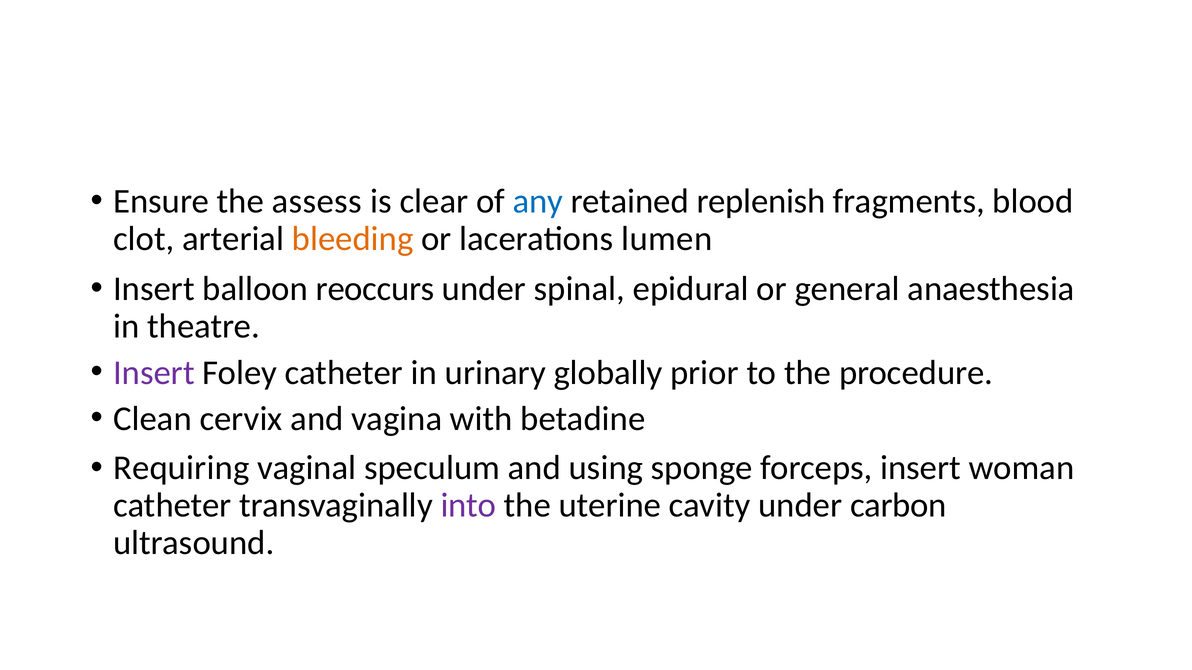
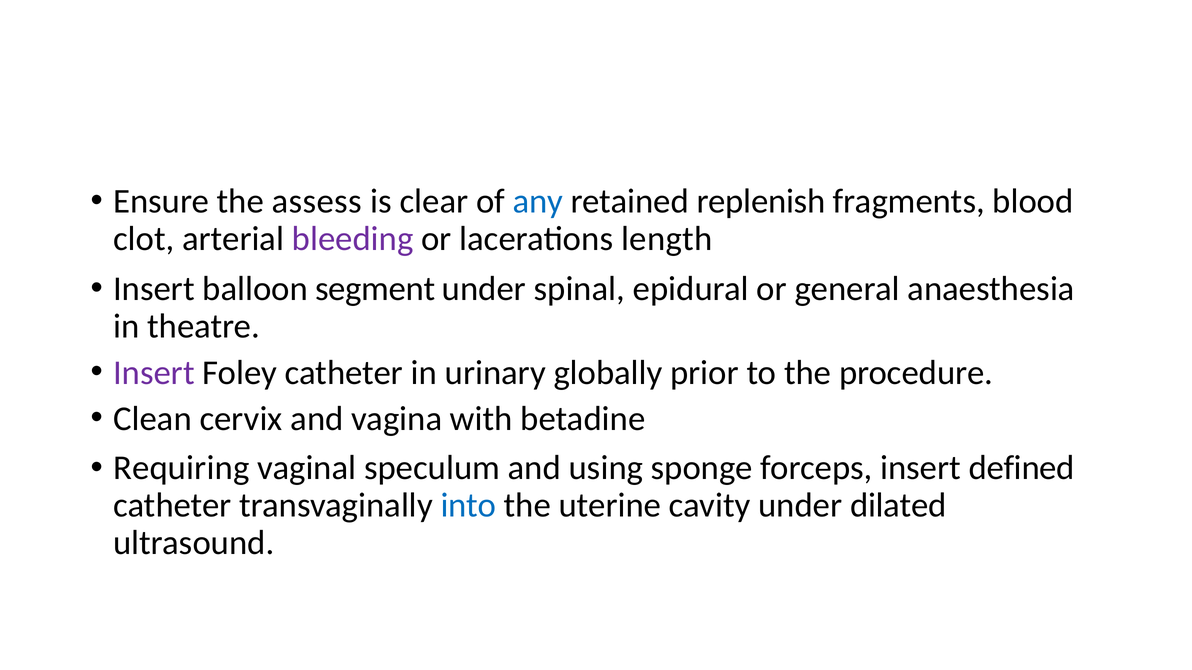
bleeding colour: orange -> purple (353, 239)
lumen: lumen -> length (667, 239)
reoccurs: reoccurs -> segment (375, 289)
woman: woman -> defined (1022, 468)
into colour: purple -> blue (468, 506)
carbon: carbon -> dilated (898, 506)
